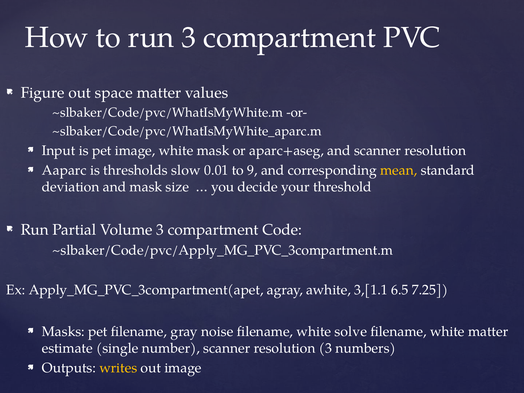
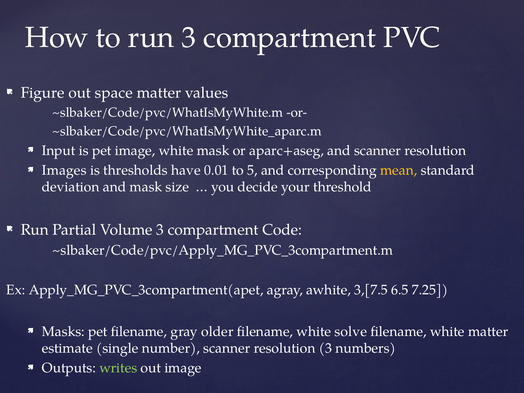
Aaparc: Aaparc -> Images (64, 170)
slow: slow -> have (186, 170)
9: 9 -> 5 (252, 170)
3,[1.1: 3,[1.1 -> 3,[7.5 (371, 290)
noise: noise -> older (217, 332)
writes colour: yellow -> light green (118, 368)
